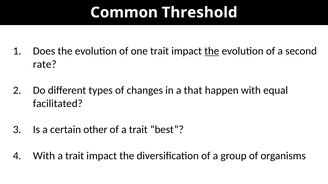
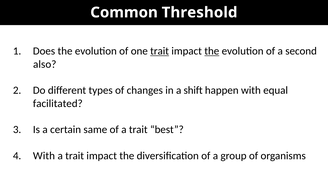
trait underline: none -> present (160, 51)
rate: rate -> also (45, 64)
that: that -> shift (193, 91)
other: other -> same (95, 130)
